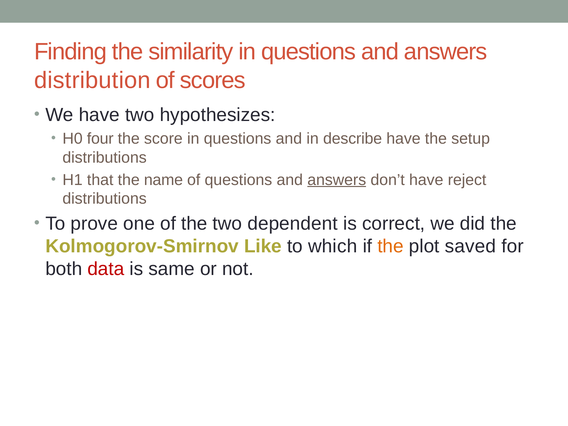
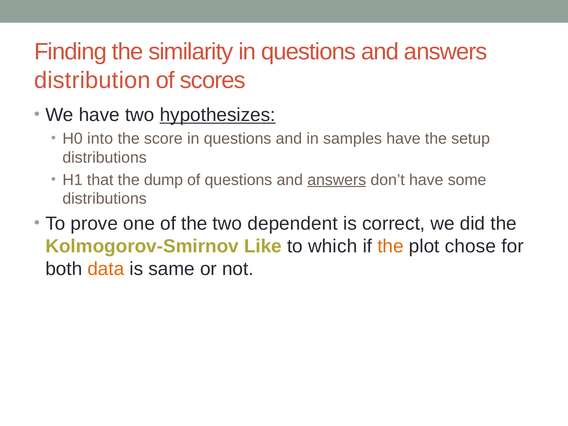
hypothesizes underline: none -> present (218, 115)
four: four -> into (100, 139)
describe: describe -> samples (353, 139)
name: name -> dump (163, 180)
reject: reject -> some (467, 180)
saved: saved -> chose (470, 246)
data colour: red -> orange (106, 269)
